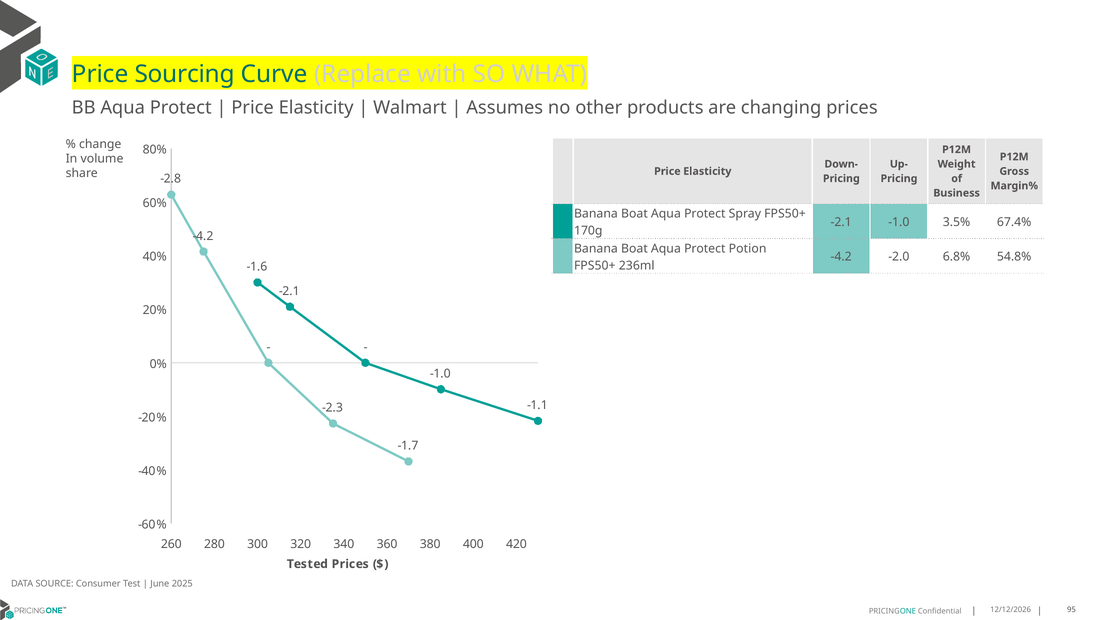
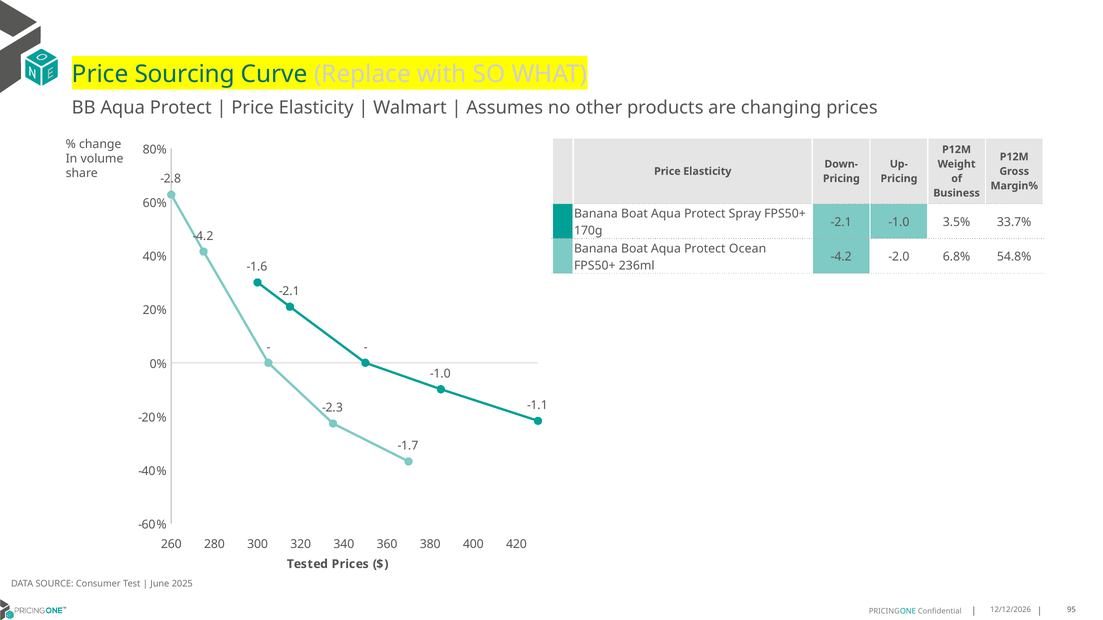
67.4%: 67.4% -> 33.7% (1014, 222)
Potion: Potion -> Ocean (748, 249)
